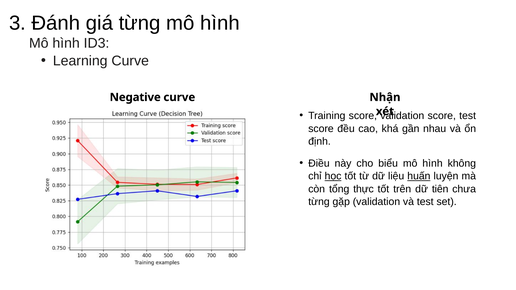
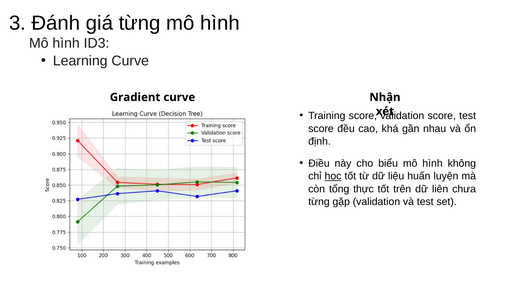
Negative: Negative -> Gradient (135, 97)
huấn underline: present -> none (419, 176)
tiên: tiên -> liên (440, 189)
